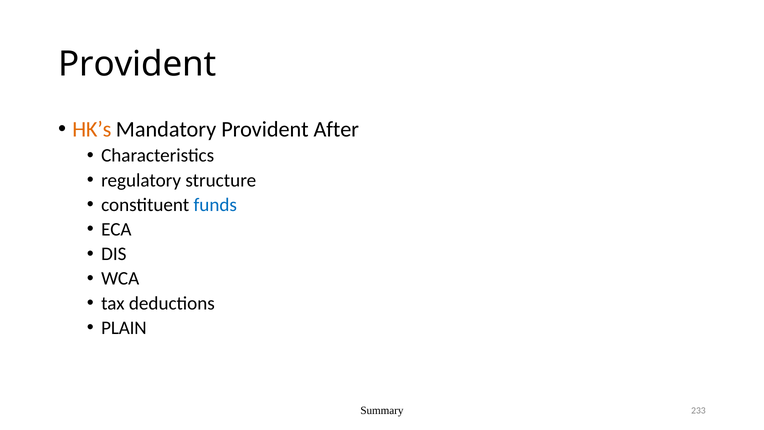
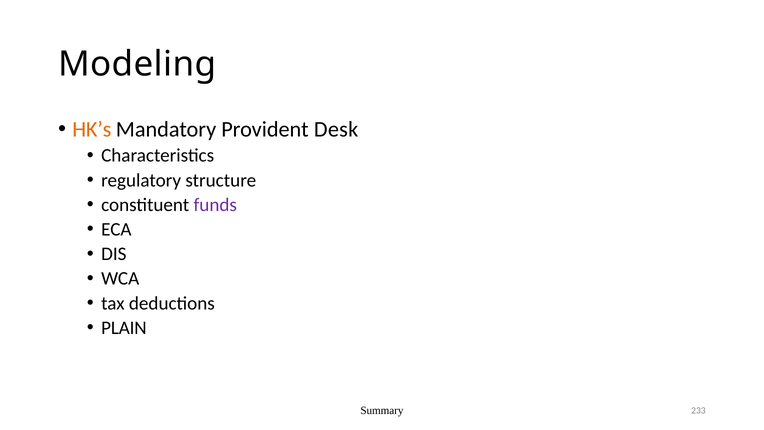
Provident: Provident -> Modeling (137, 64)
After: After -> Desk (336, 129)
funds colour: blue -> purple (215, 205)
